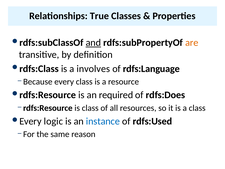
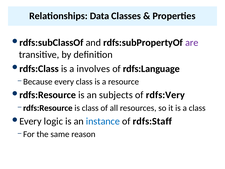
True: True -> Data (99, 16)
and underline: present -> none (93, 43)
are colour: orange -> purple (192, 43)
required: required -> subjects (116, 95)
rdfs:Does: rdfs:Does -> rdfs:Very (165, 95)
rdfs:Used: rdfs:Used -> rdfs:Staff (152, 121)
